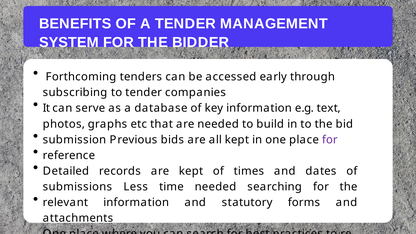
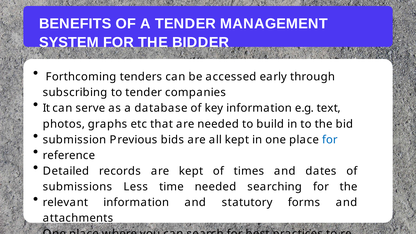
for colour: purple -> blue (330, 140)
